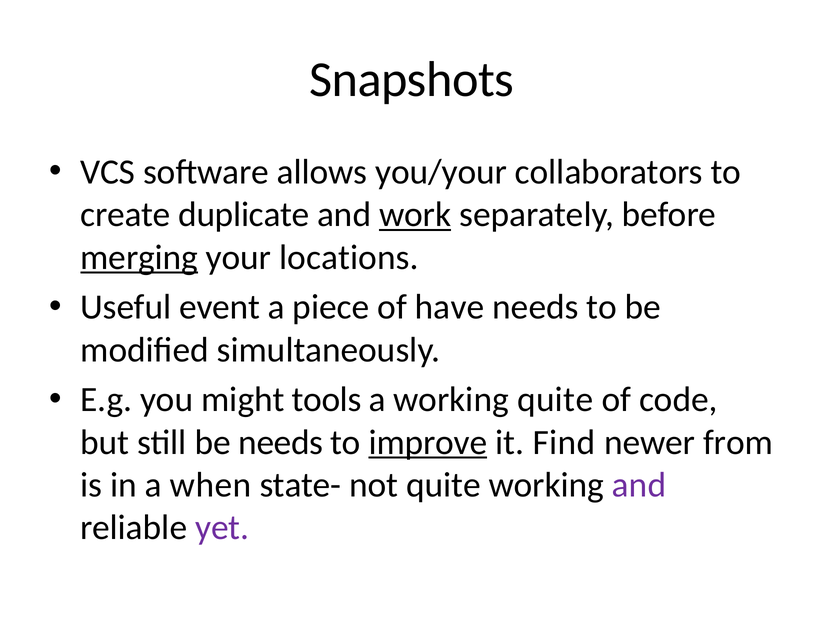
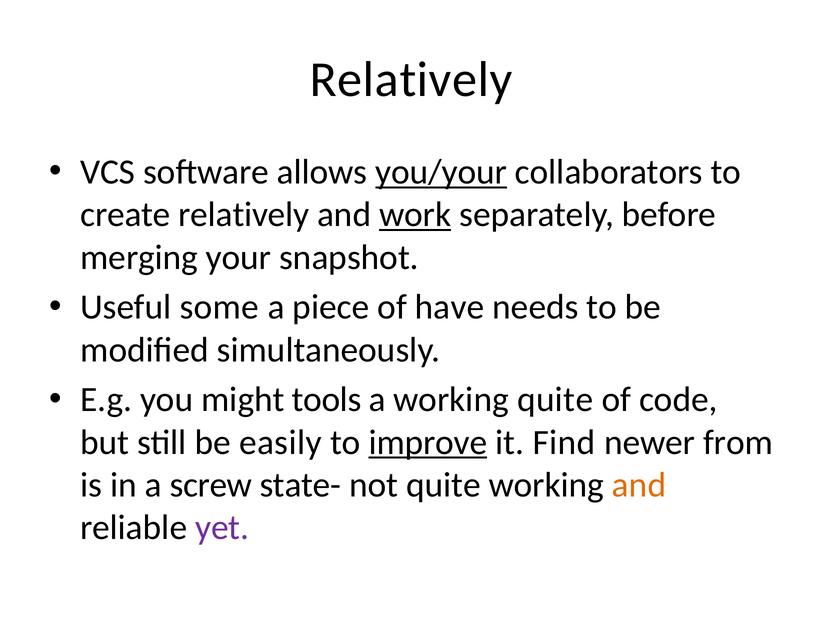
Snapshots: Snapshots -> Relatively (411, 80)
you/your underline: none -> present (441, 172)
create duplicate: duplicate -> relatively (244, 214)
merging underline: present -> none (139, 257)
locations: locations -> snapshot (349, 257)
event: event -> some (219, 307)
be needs: needs -> easily (280, 442)
when: when -> screw (211, 484)
and colour: purple -> orange (639, 484)
